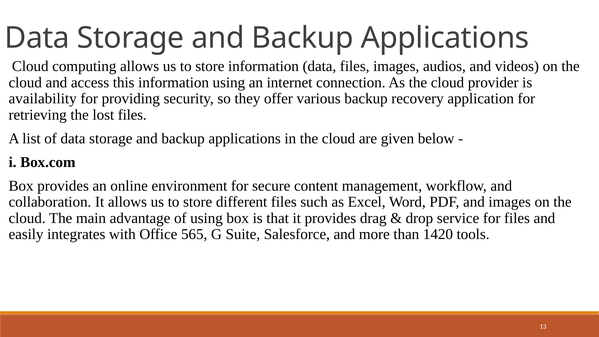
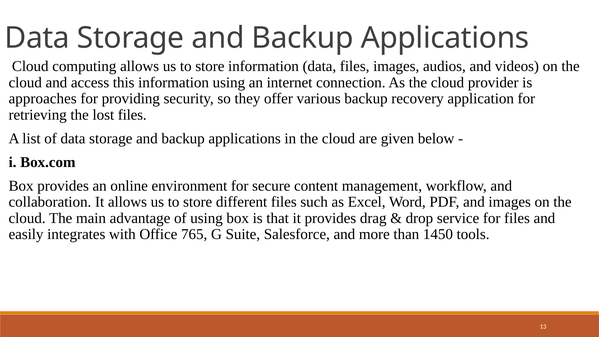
availability: availability -> approaches (43, 99)
565: 565 -> 765 (194, 234)
1420: 1420 -> 1450 (438, 234)
